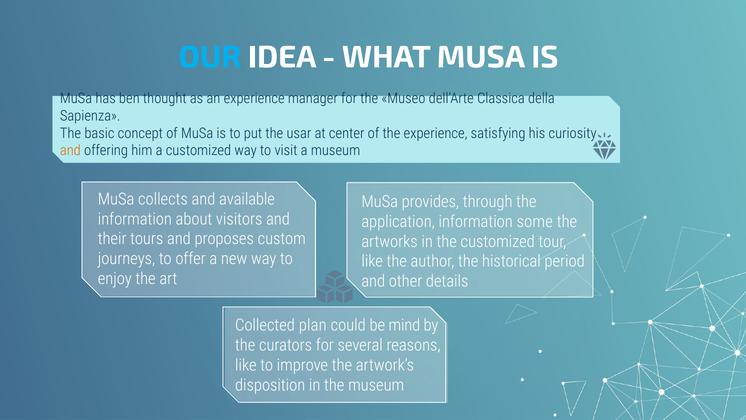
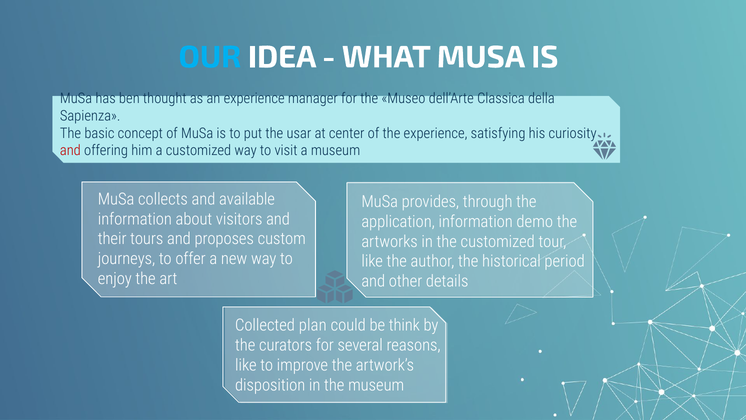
and colour: orange -> red (70, 151)
some: some -> demo (535, 221)
mind: mind -> think (404, 325)
